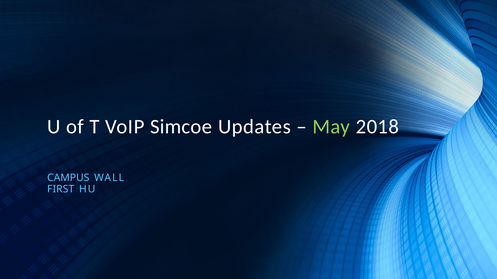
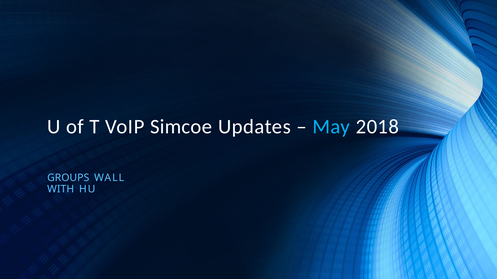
May colour: light green -> light blue (331, 127)
CAMPUS: CAMPUS -> GROUPS (68, 178)
FIRST: FIRST -> WITH (61, 189)
